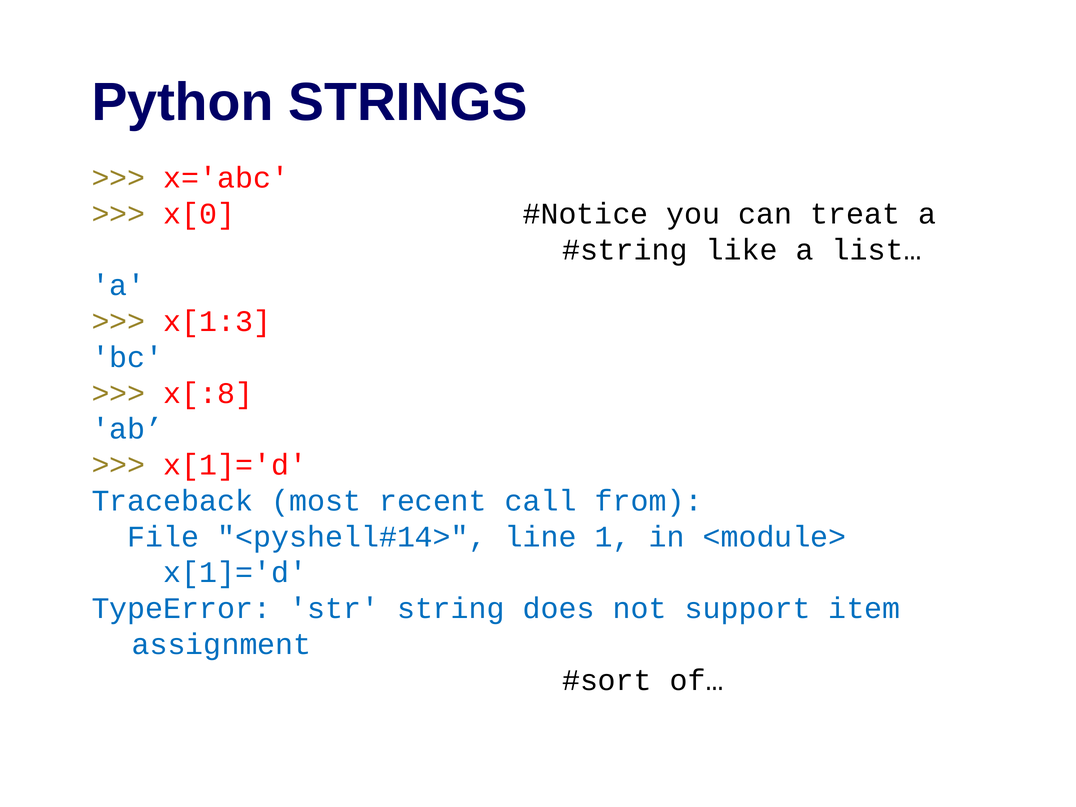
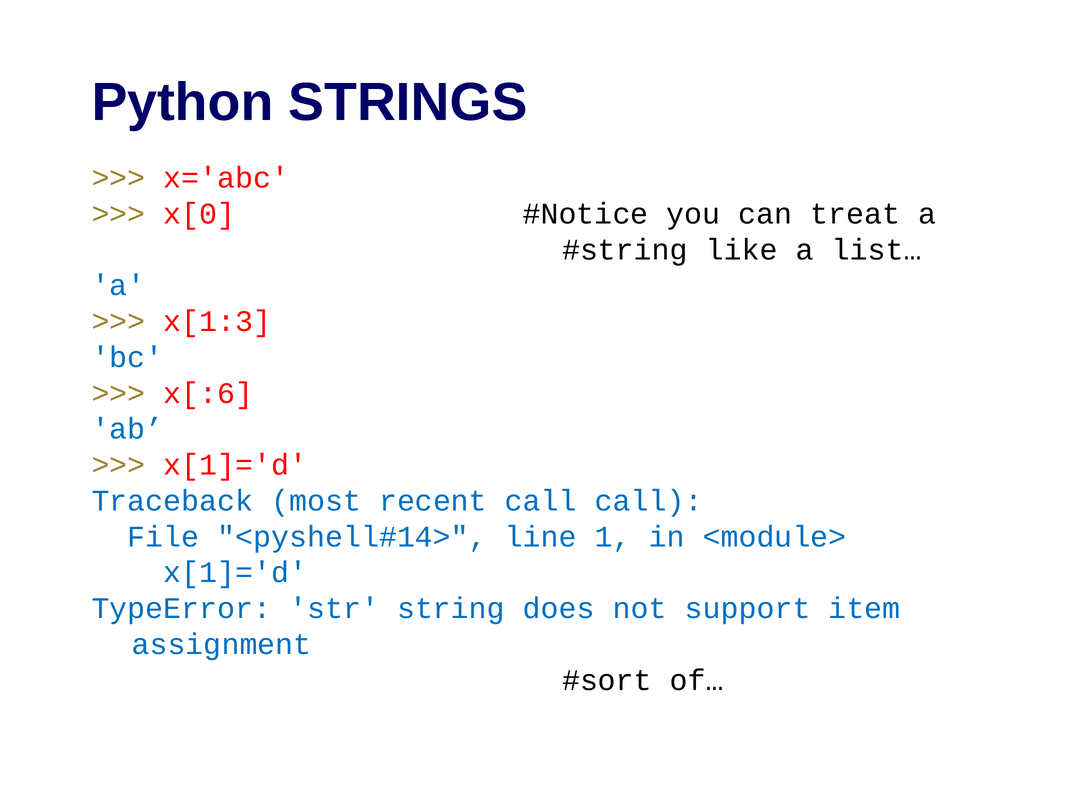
x[:8: x[:8 -> x[:6 (208, 393)
call from: from -> call (649, 501)
